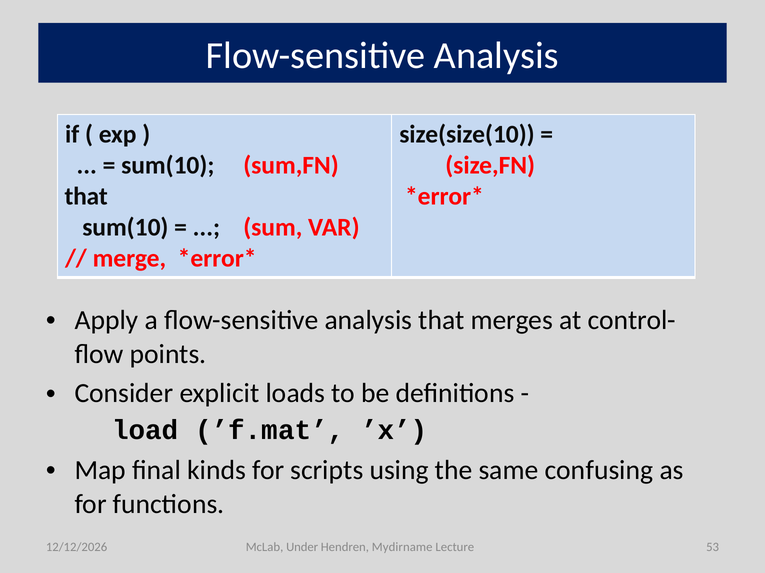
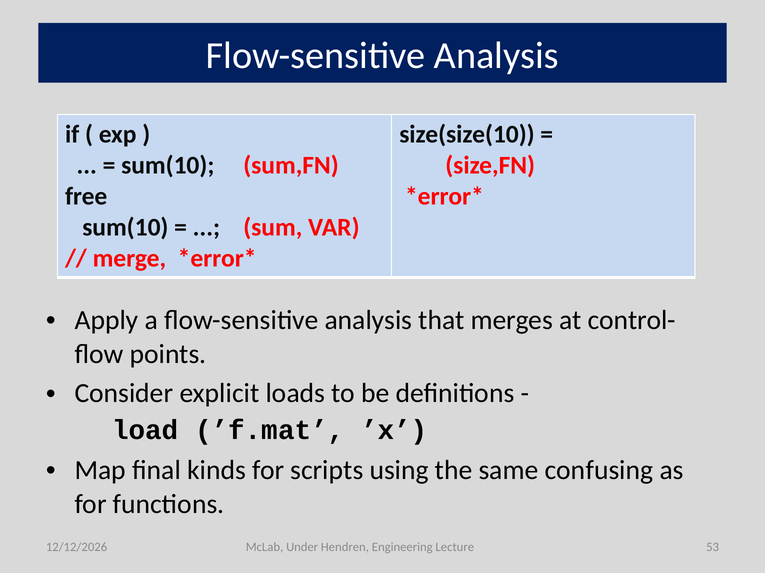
that: that -> free (86, 197)
Mydirname: Mydirname -> Engineering (402, 548)
